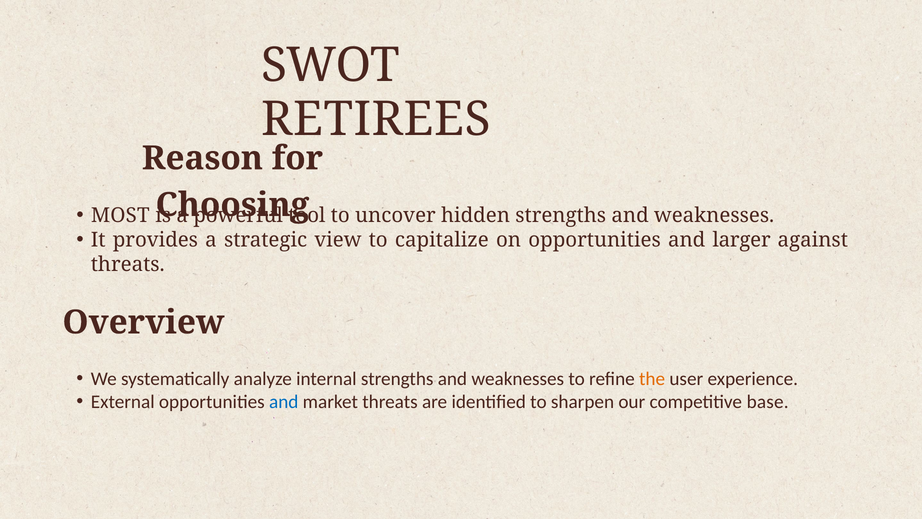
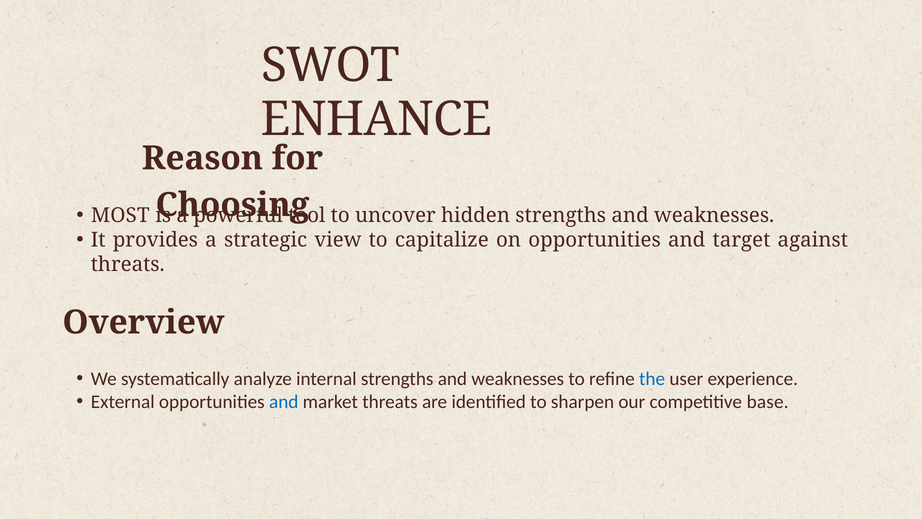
RETIREES: RETIREES -> ENHANCE (377, 119)
larger: larger -> target (741, 240)
the colour: orange -> blue (652, 379)
